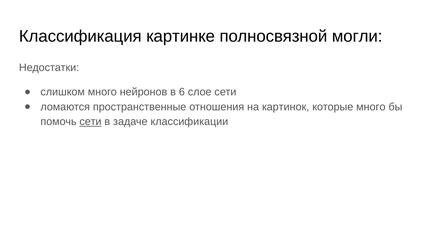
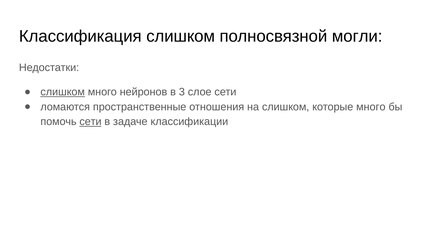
Классификация картинке: картинке -> слишком (181, 36)
слишком underline: none -> present (63, 92)
6: 6 -> 3 (182, 92)
на картинок: картинок -> слишком (286, 107)
